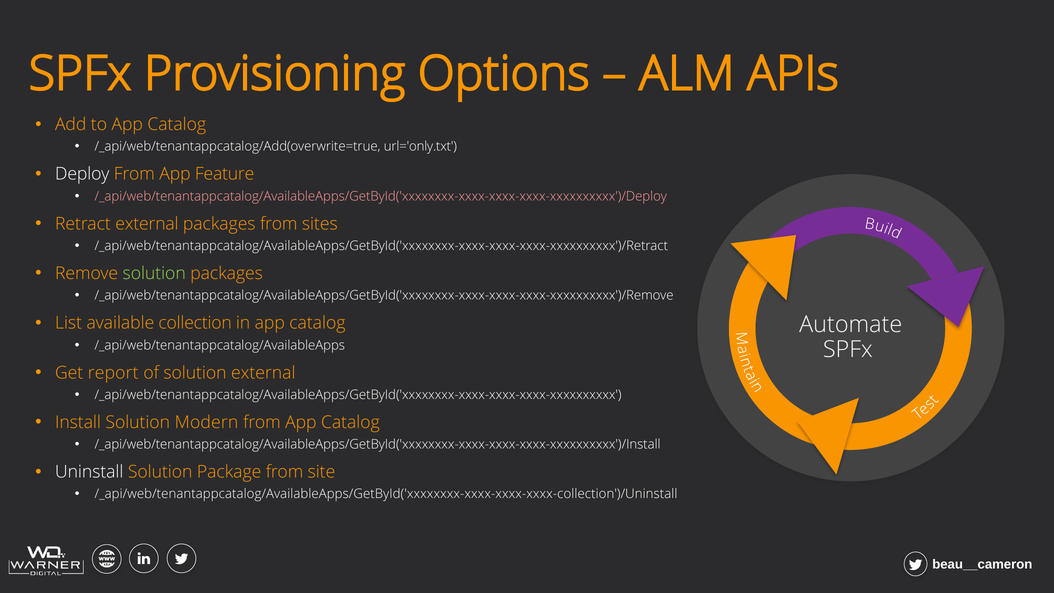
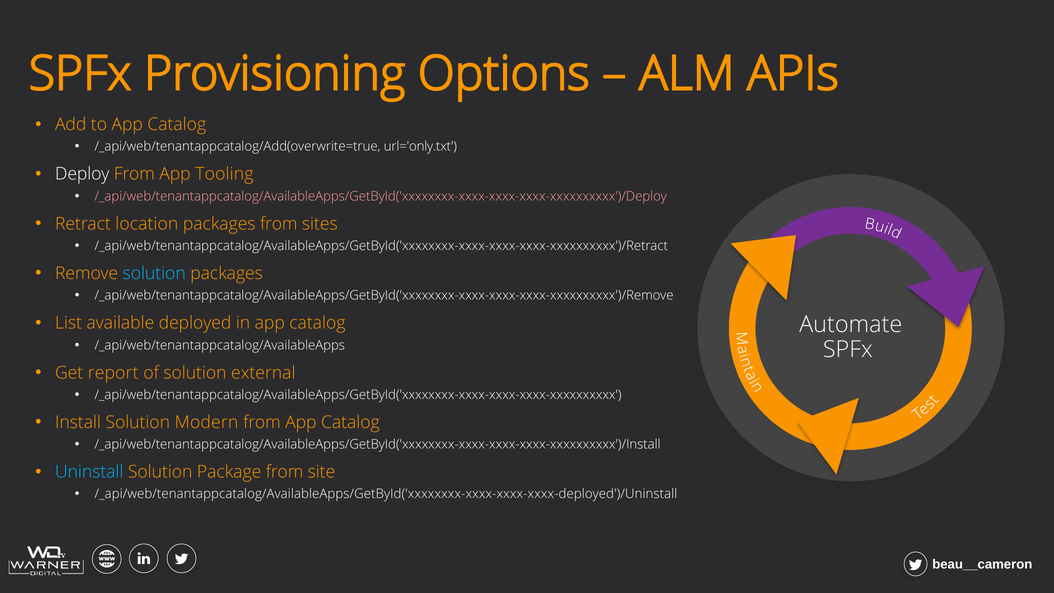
Feature: Feature -> Tooling (224, 174)
Retract external: external -> location (147, 224)
solution colour: light green -> light blue (154, 273)
collection: collection -> deployed (195, 323)
Uninstall colour: white -> light blue (89, 472)
/_api/web/tenantappcatalog/AvailableApps/GetById('xxxxxxxx-xxxx-xxxx-xxxx-collection')/Uninstall: /_api/web/tenantappcatalog/AvailableApps/GetById('xxxxxxxx-xxxx-xxxx-xxxx-collection')/Uninstall -> /_api/web/tenantappcatalog/AvailableApps/GetById('xxxxxxxx-xxxx-xxxx-xxxx-deployed')/Uninstall (386, 494)
